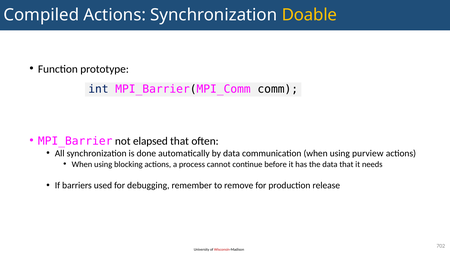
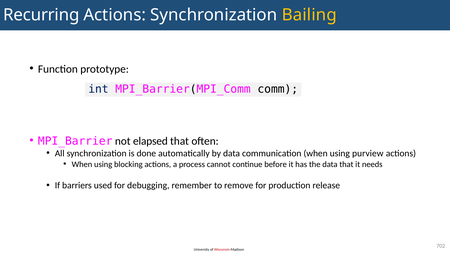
Compiled: Compiled -> Recurring (41, 15)
Doable: Doable -> Bailing (309, 15)
